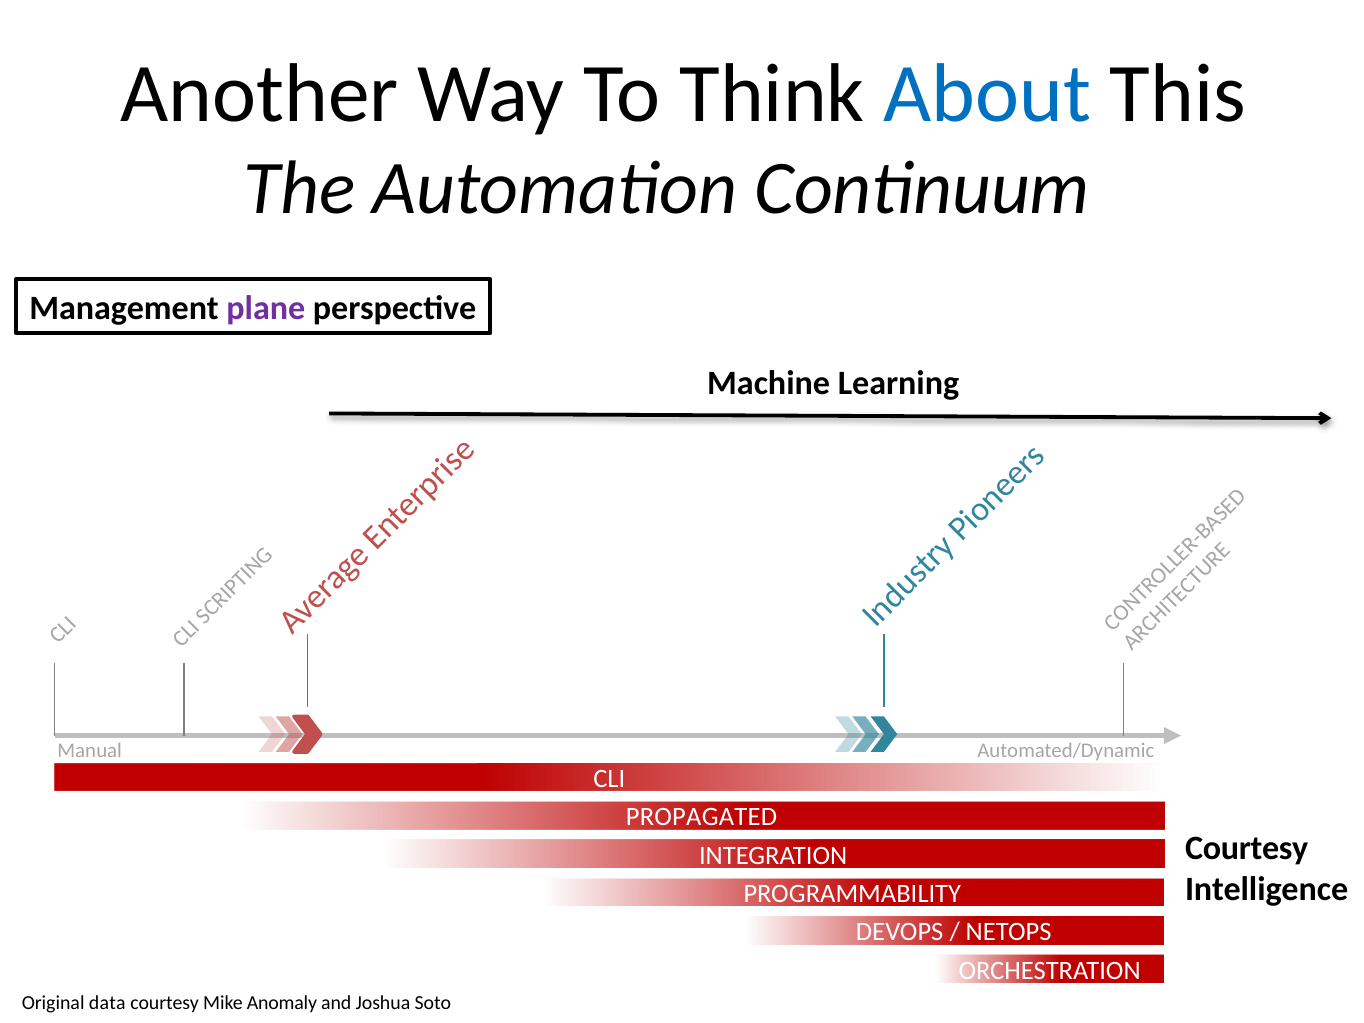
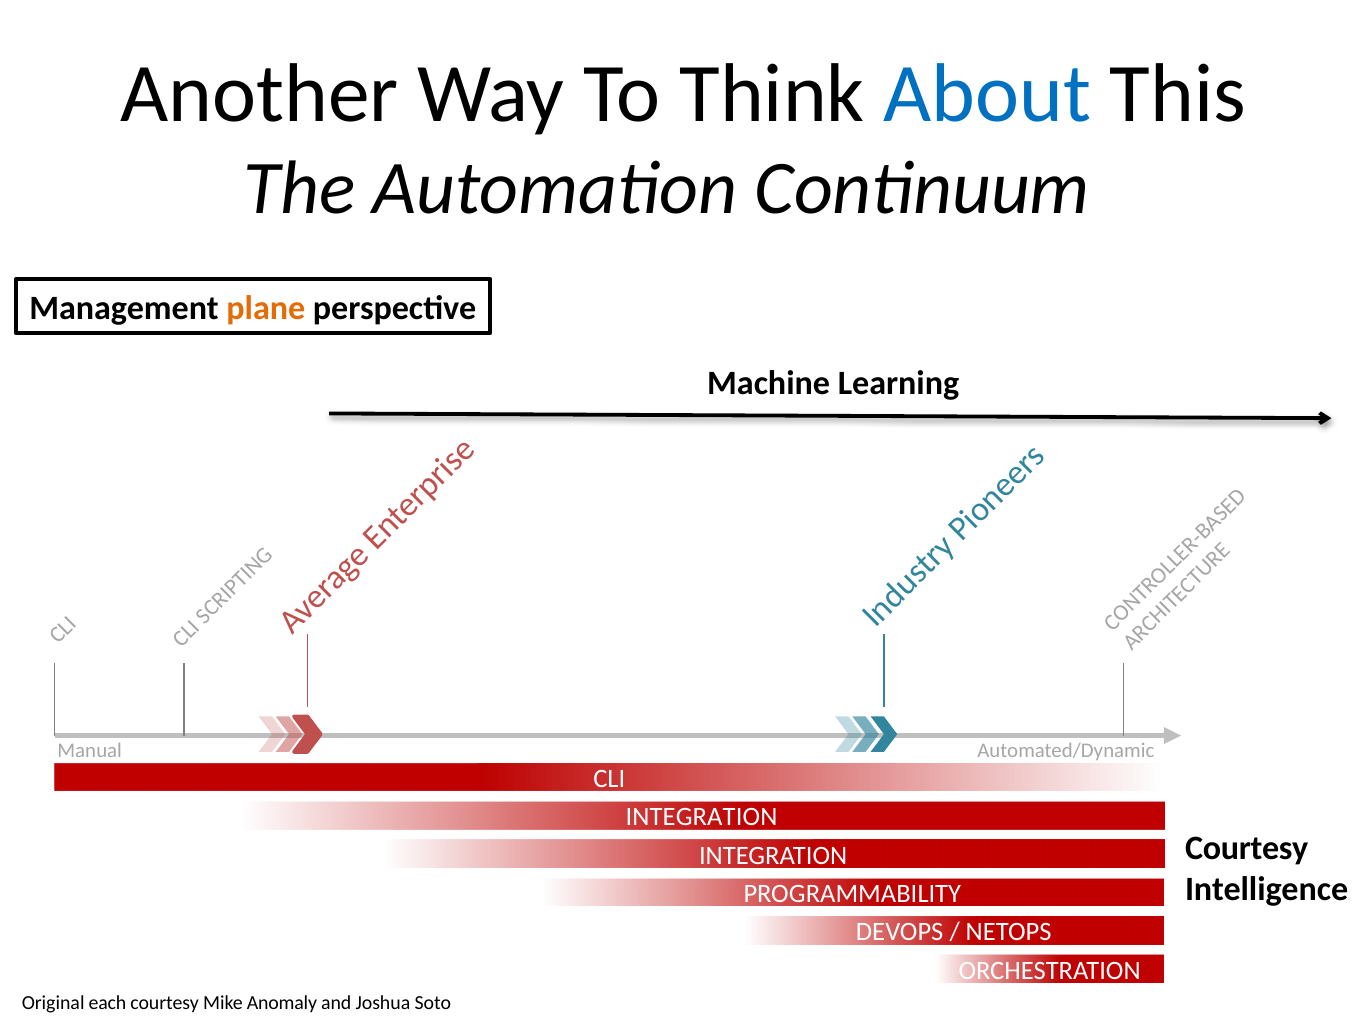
plane colour: purple -> orange (266, 309)
PROPAGATED: PROPAGATED -> INTEGRATION (702, 817)
data: data -> each (108, 1003)
